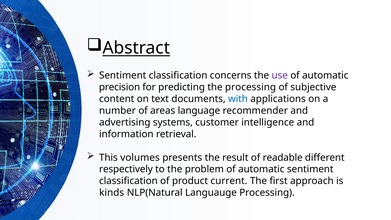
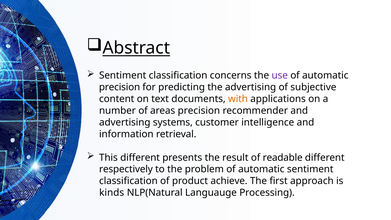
the processing: processing -> advertising (251, 87)
with colour: blue -> orange (238, 99)
areas language: language -> precision (199, 111)
This volumes: volumes -> different (140, 157)
current: current -> achieve (229, 181)
